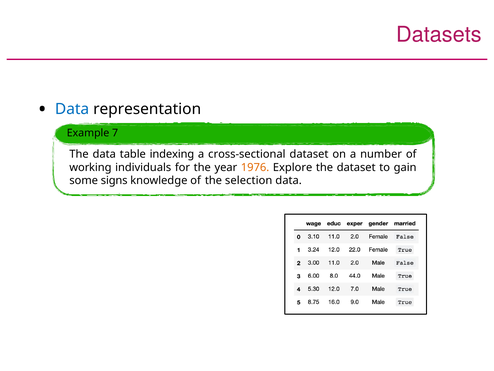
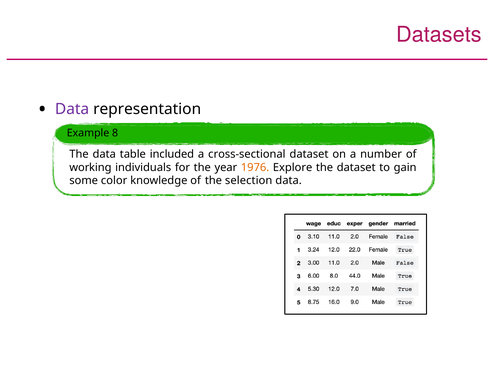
Data colour: blue -> purple (72, 109)
7: 7 -> 8 (115, 133)
indexing: indexing -> included (172, 154)
signs: signs -> color (114, 180)
